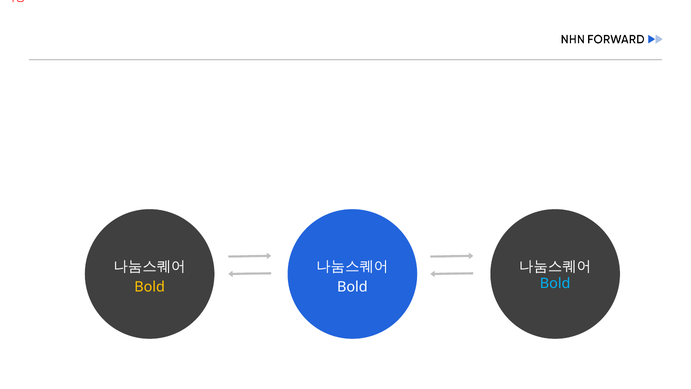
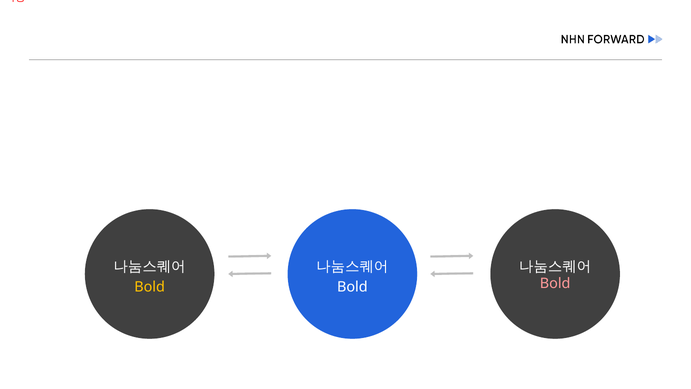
Bold colour: light blue -> pink (555, 283)
